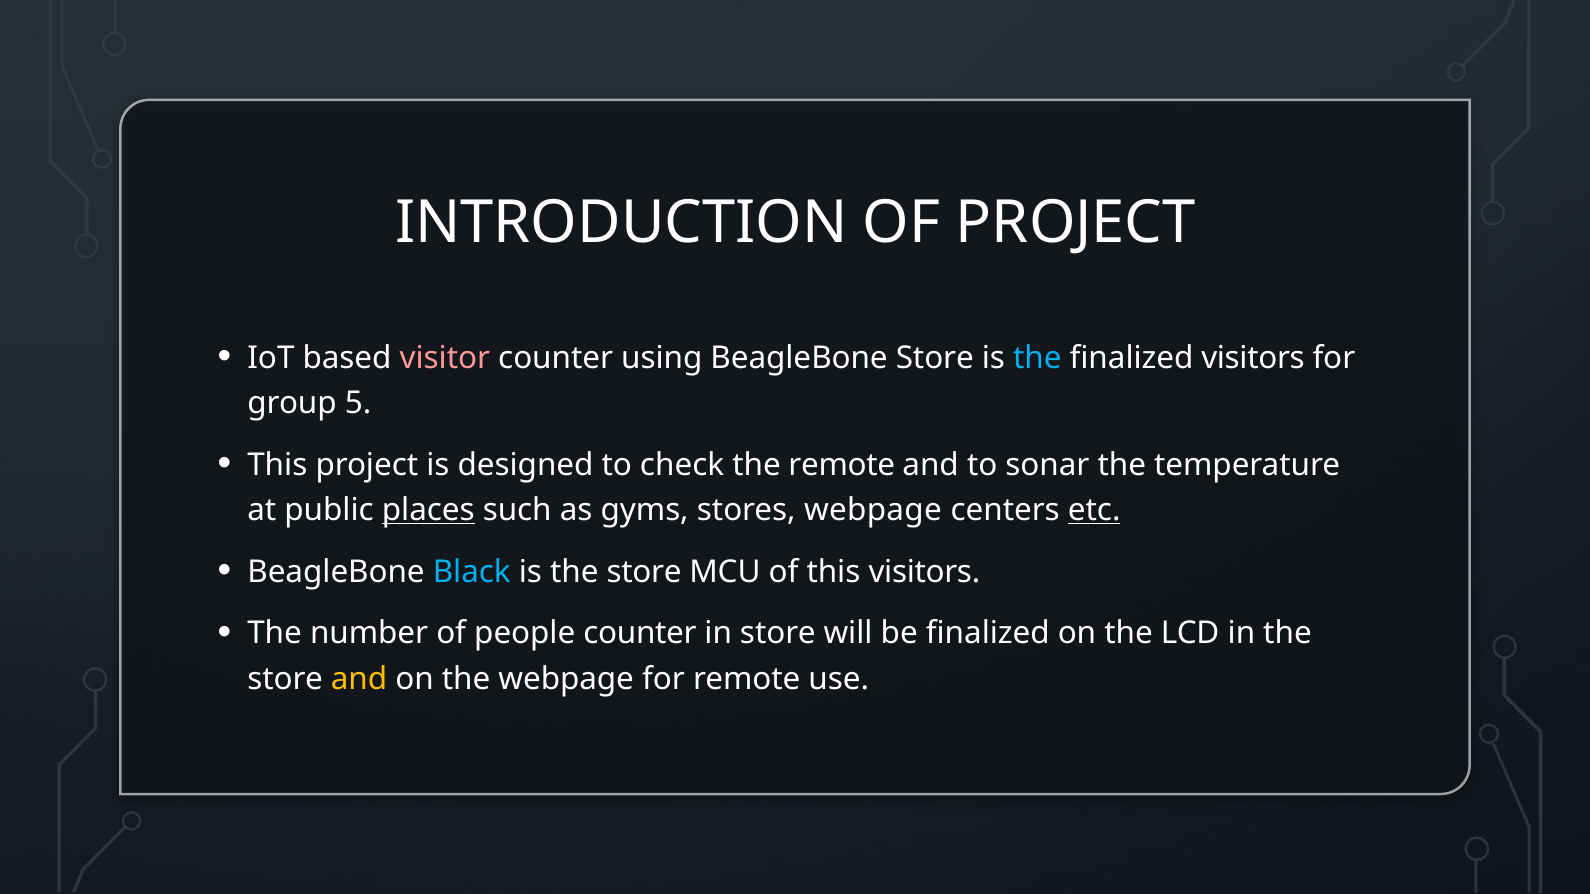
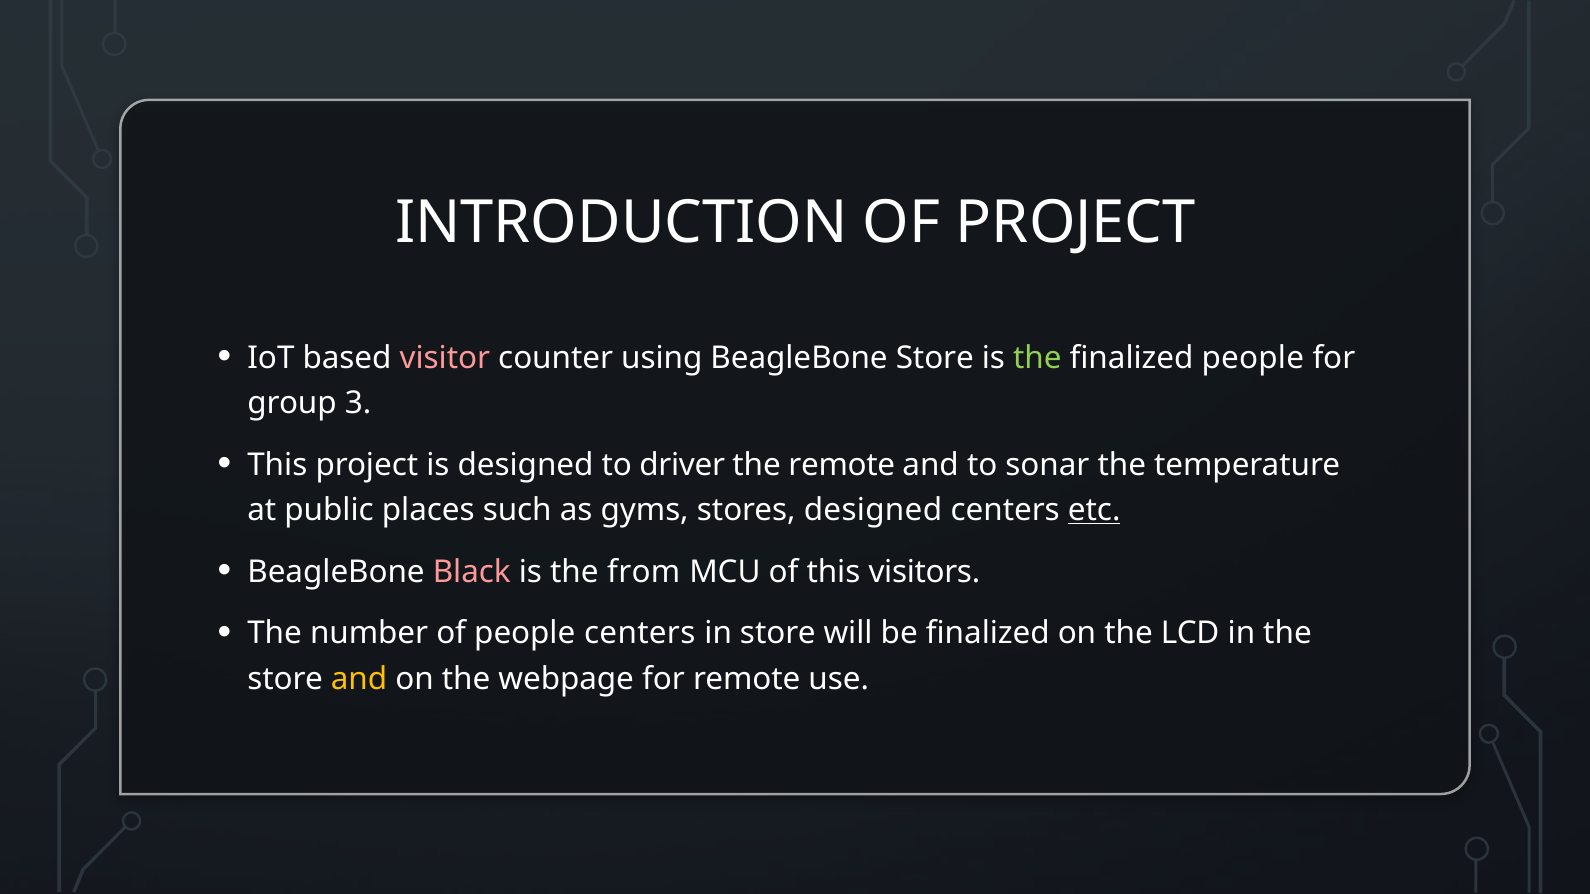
the colour: light blue -> light green (1037, 358)
finalized visitors: visitors -> people (1253, 358)
5: 5 -> 3 (358, 403)
check: check -> driver (682, 465)
places underline: present -> none (428, 510)
stores webpage: webpage -> designed (873, 510)
Black colour: light blue -> pink (472, 572)
is the store: store -> from (644, 572)
people counter: counter -> centers (640, 634)
